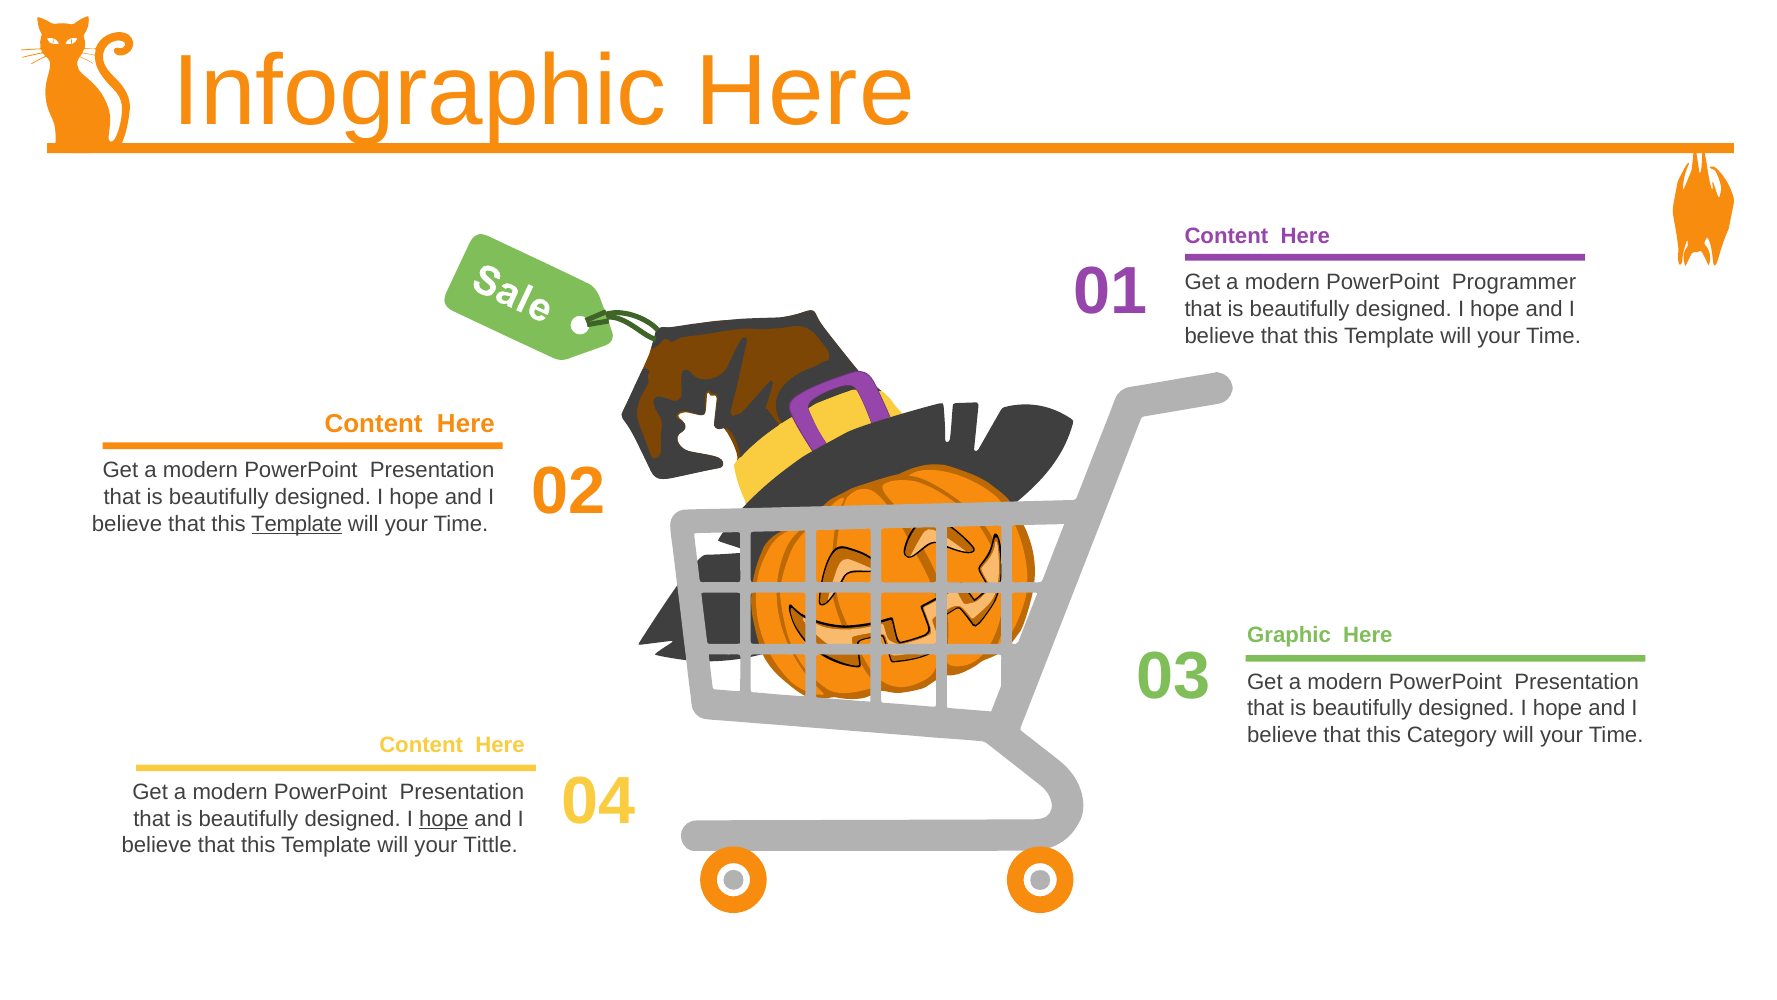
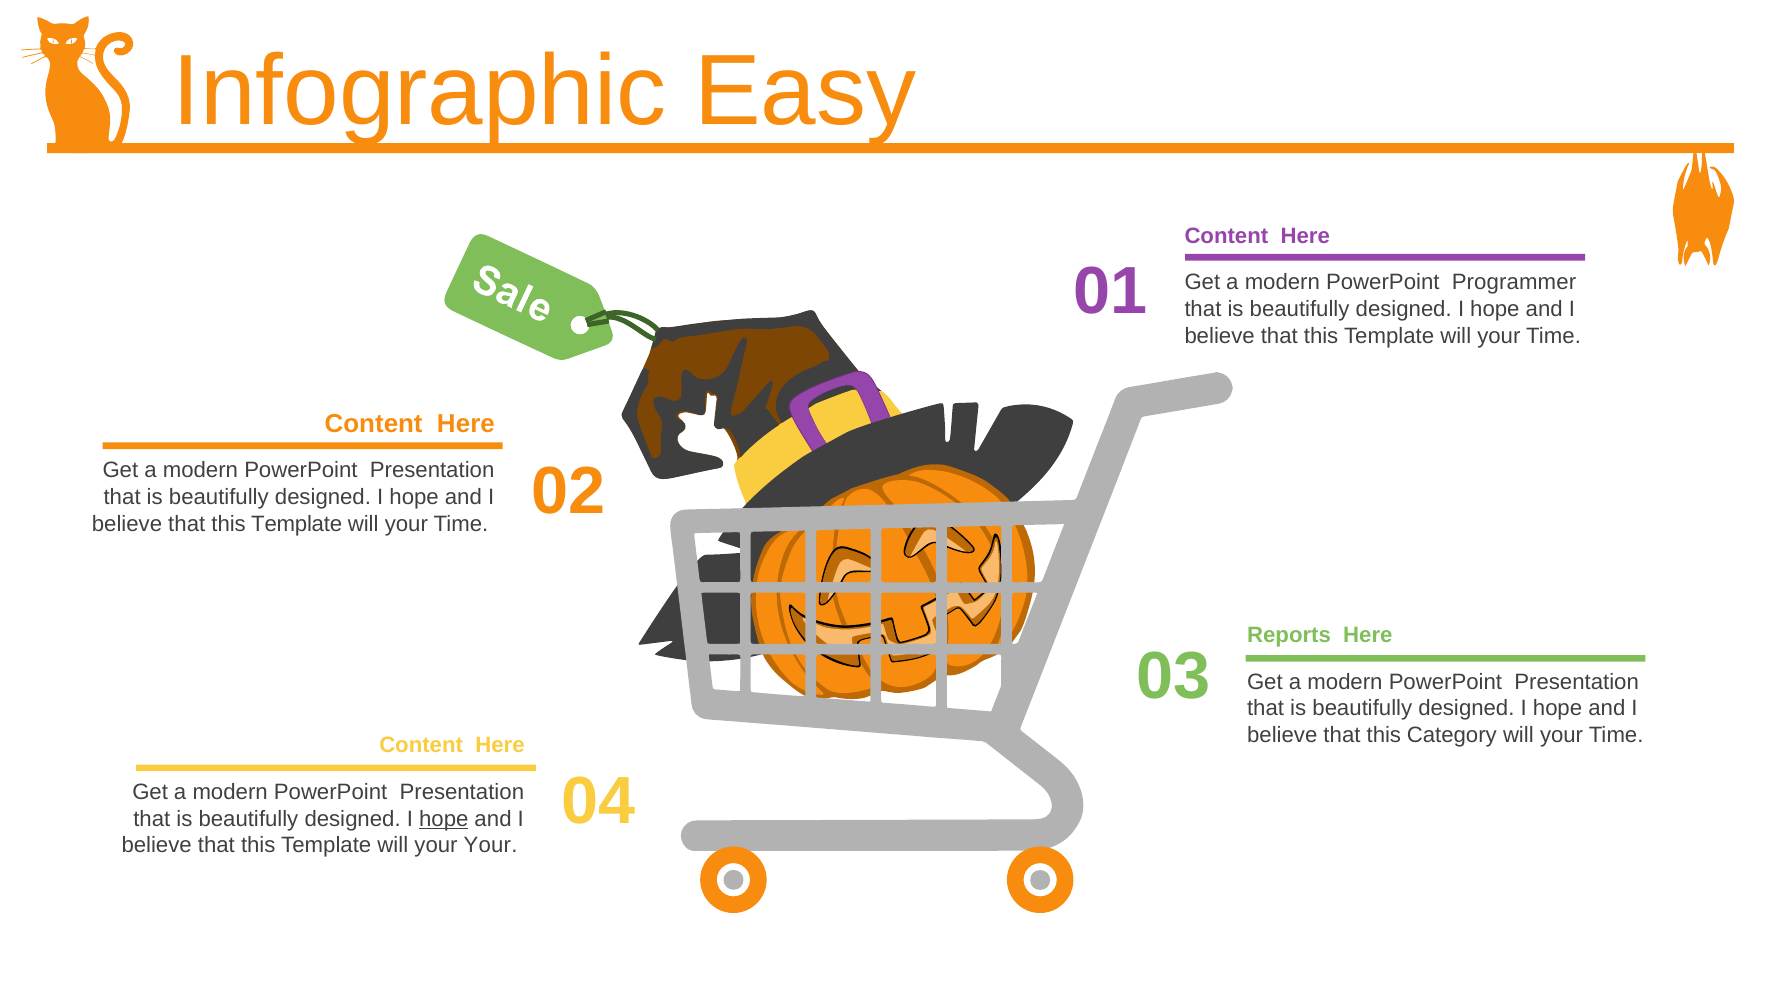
Infographic Here: Here -> Easy (805, 92)
Template underline: present -> none (297, 523)
Graphic: Graphic -> Reports (1289, 635)
your Tittle: Tittle -> Your (491, 845)
